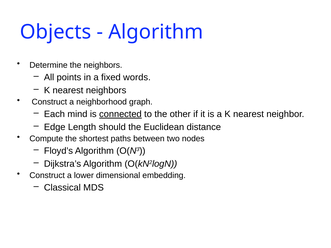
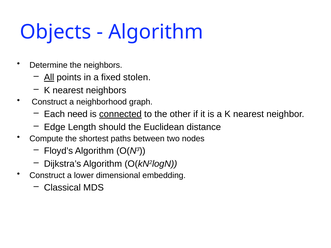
All underline: none -> present (49, 77)
words: words -> stolen (137, 77)
mind: mind -> need (77, 114)
